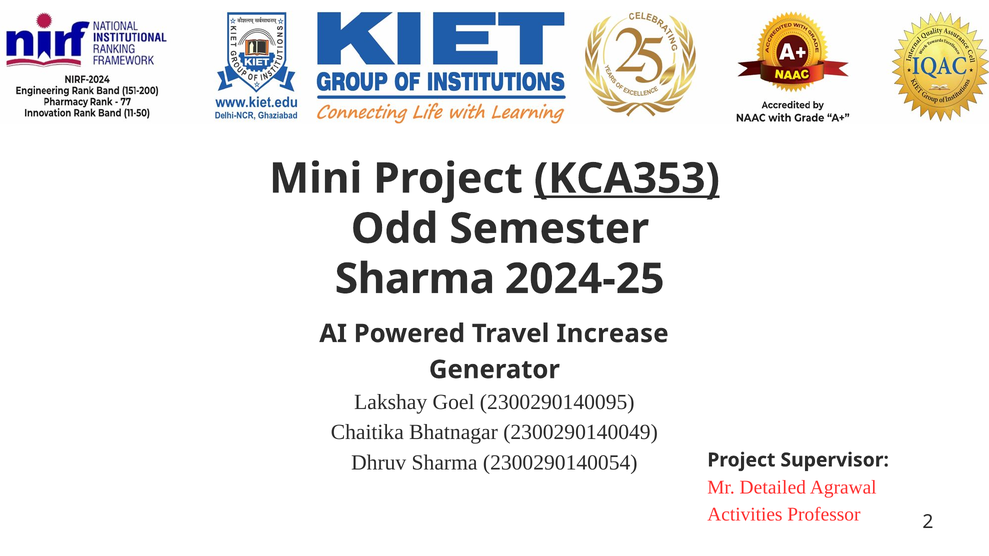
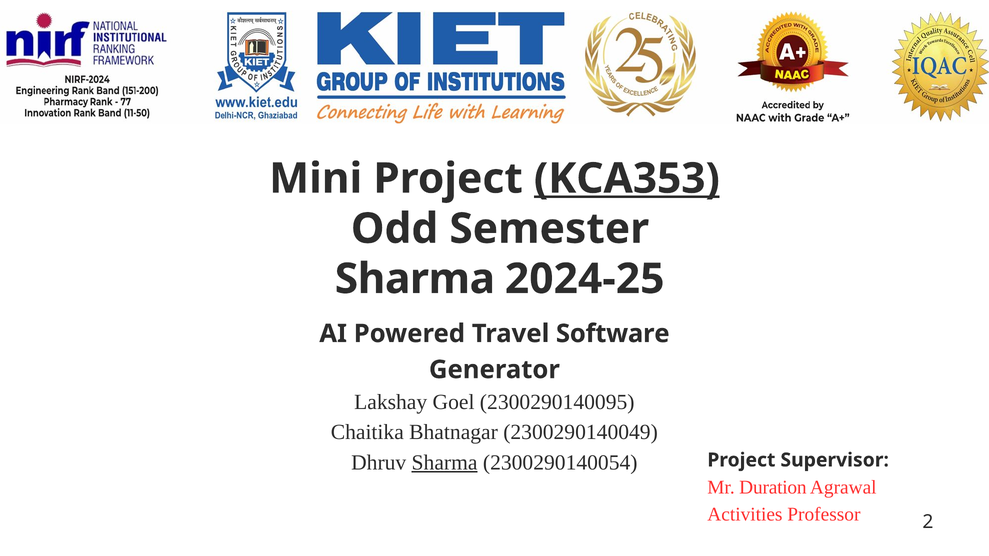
Increase: Increase -> Software (613, 334)
Sharma underline: none -> present (445, 463)
Detailed: Detailed -> Duration (773, 487)
